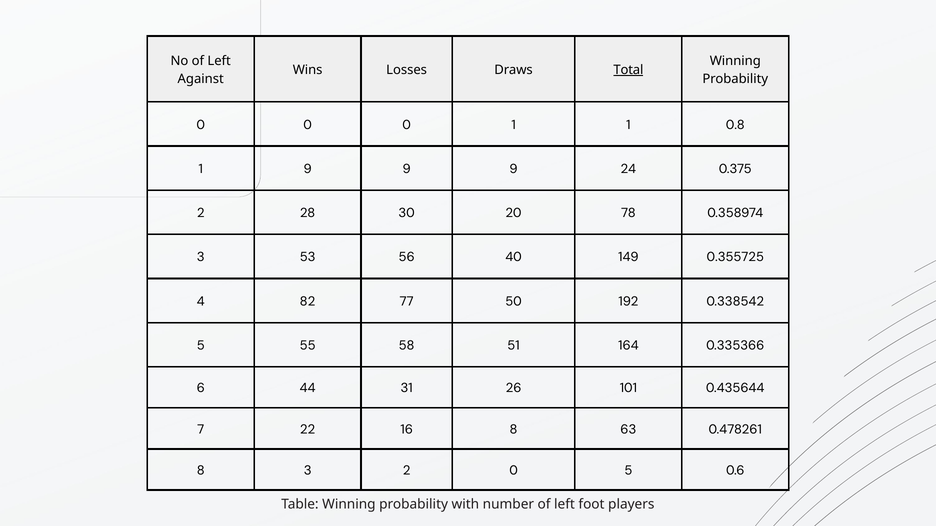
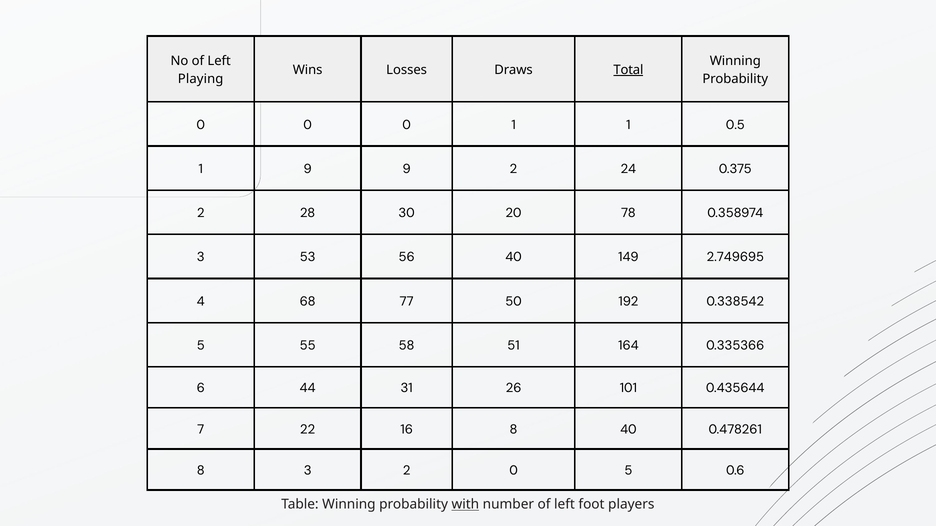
Against: Against -> Playing (201, 79)
0.8: 0.8 -> 0.5 (735, 125)
9 9 9: 9 -> 2 (513, 169)
0.355725: 0.355725 -> 2.749695 (735, 257)
82: 82 -> 68 (308, 302)
8 63: 63 -> 40 (628, 430)
with underline: none -> present (465, 505)
